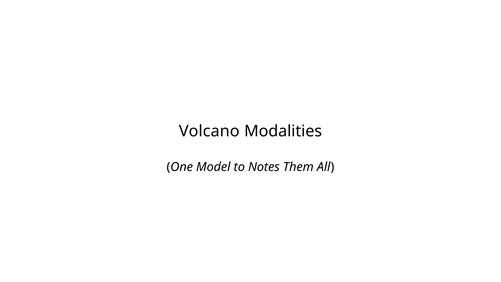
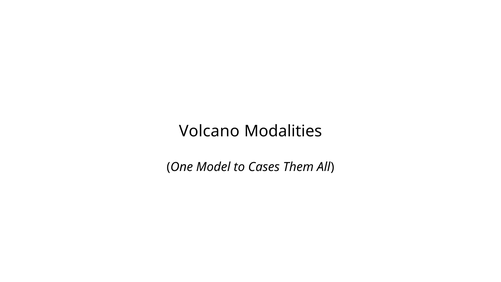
Notes: Notes -> Cases (264, 167)
